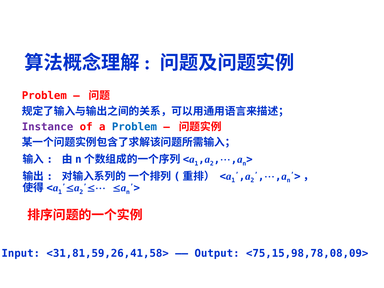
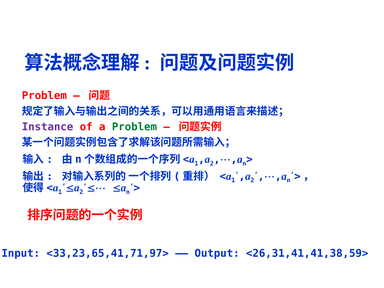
Problem colour: blue -> green (134, 127)
<31,81,59,26,41,58>: <31,81,59,26,41,58> -> <33,23,65,41,71,97> (108, 253)
<75,15,98,78,08,09>: <75,15,98,78,08,09> -> <26,31,41,41,38,59> (307, 253)
